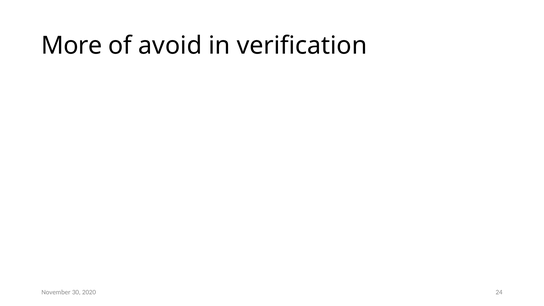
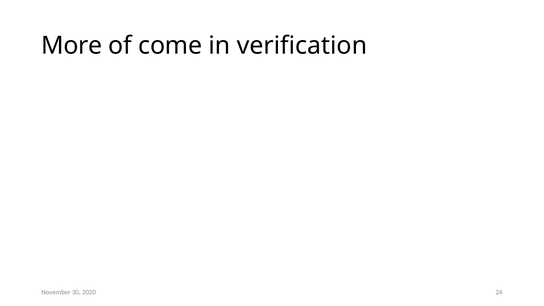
avoid: avoid -> come (170, 46)
